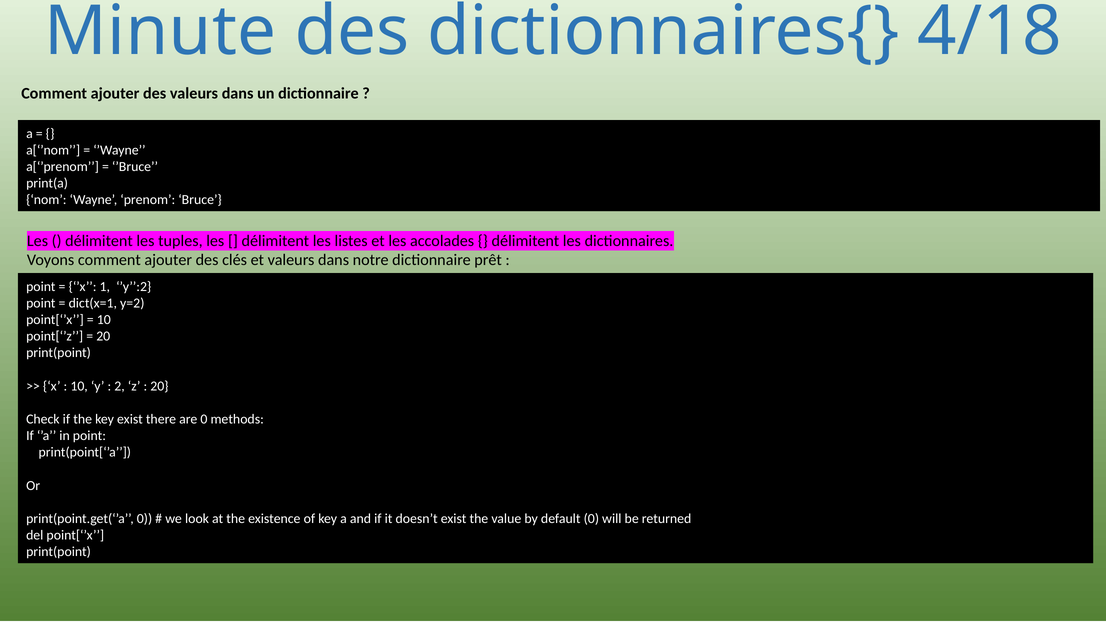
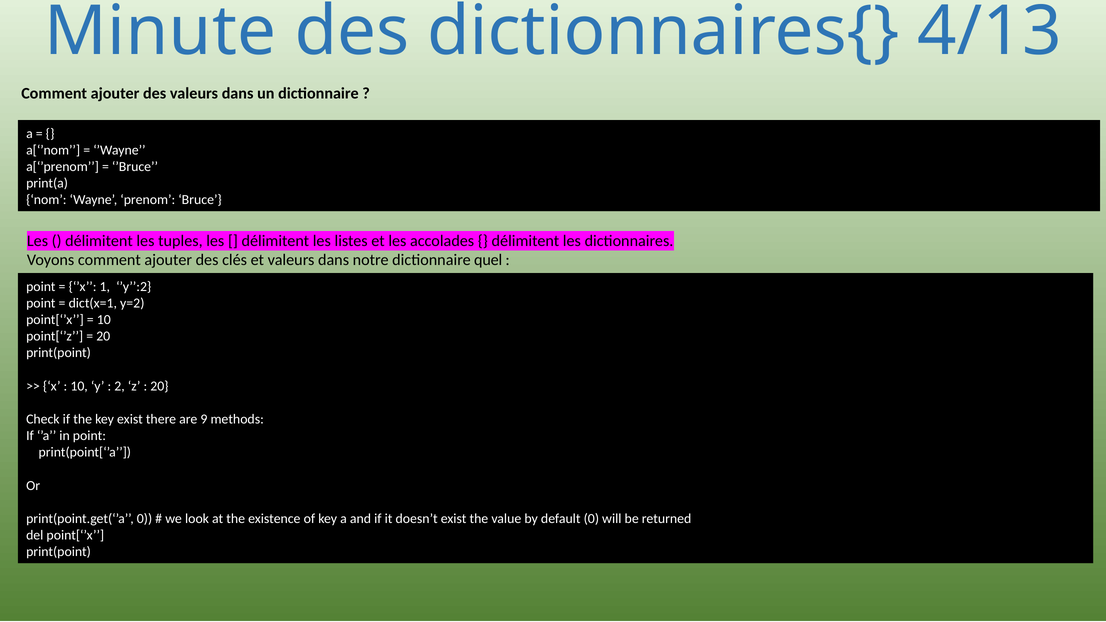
4/18: 4/18 -> 4/13 (989, 32)
prêt: prêt -> quel (488, 260)
are 0: 0 -> 9 (204, 419)
